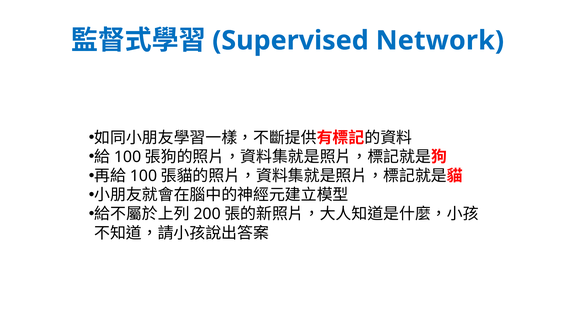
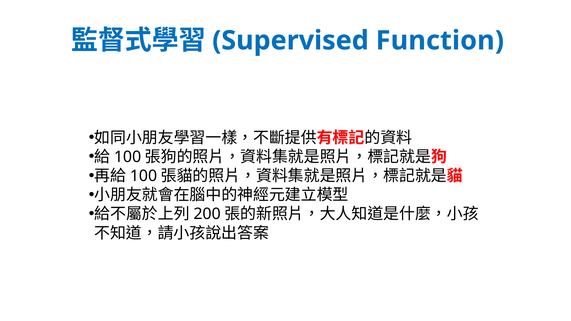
Network: Network -> Function (440, 41)
